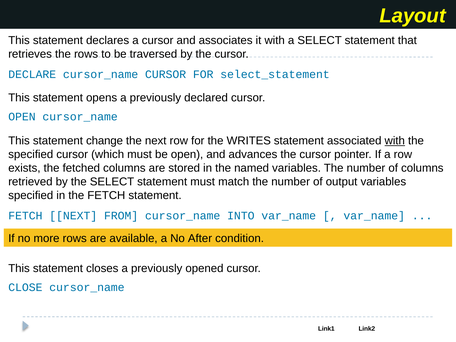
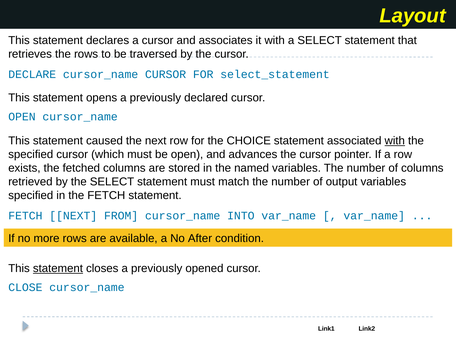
change: change -> caused (104, 141)
WRITES: WRITES -> CHOICE (249, 141)
statement underline: none -> present (58, 268)
